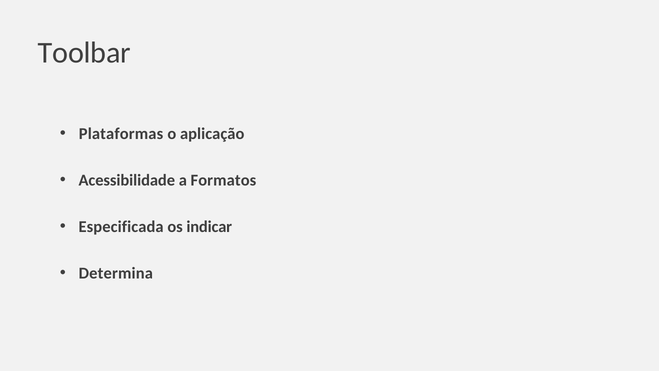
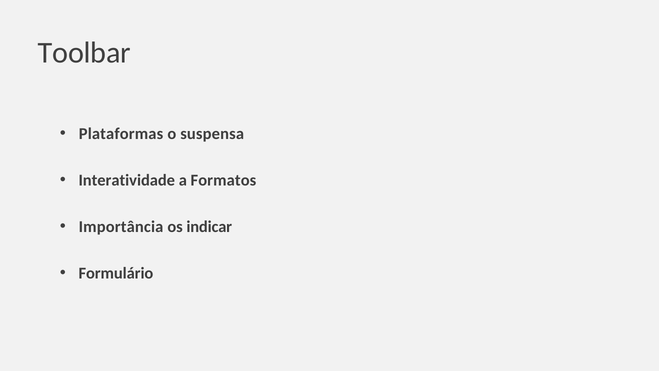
aplicação: aplicação -> suspensa (212, 134)
Acessibilidade: Acessibilidade -> Interatividade (127, 180)
Especificada: Especificada -> Importância (121, 226)
Determina: Determina -> Formulário (116, 273)
